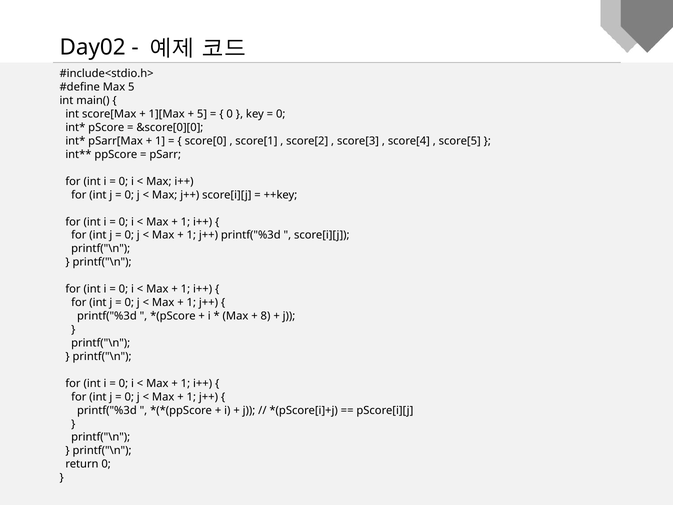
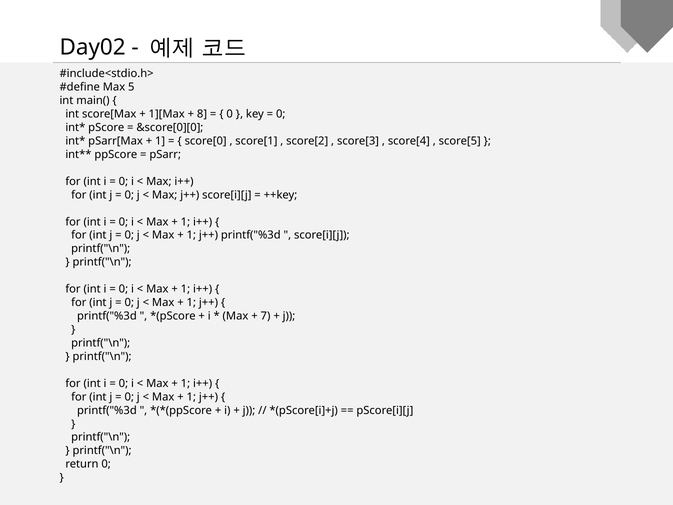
5: 5 -> 8 (202, 114)
8: 8 -> 7 (266, 316)
